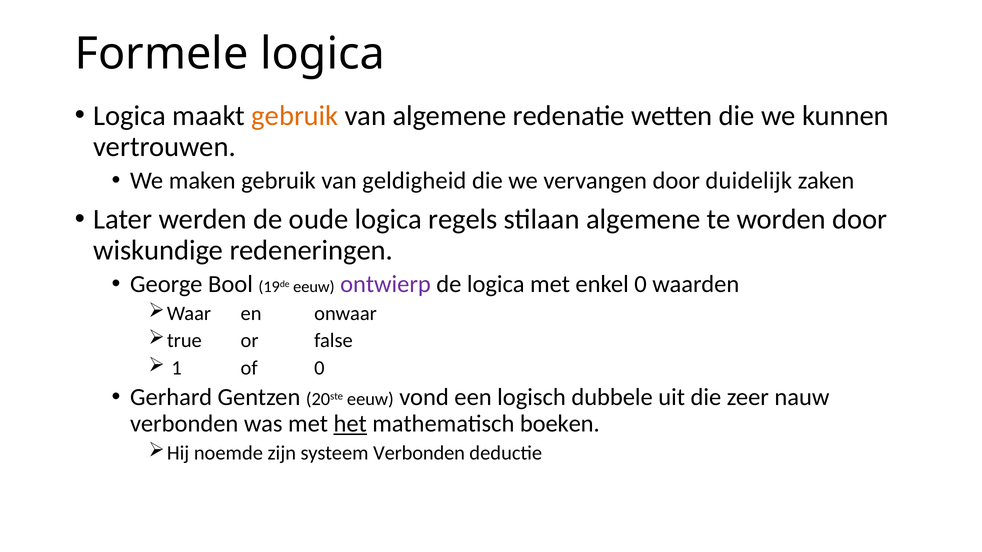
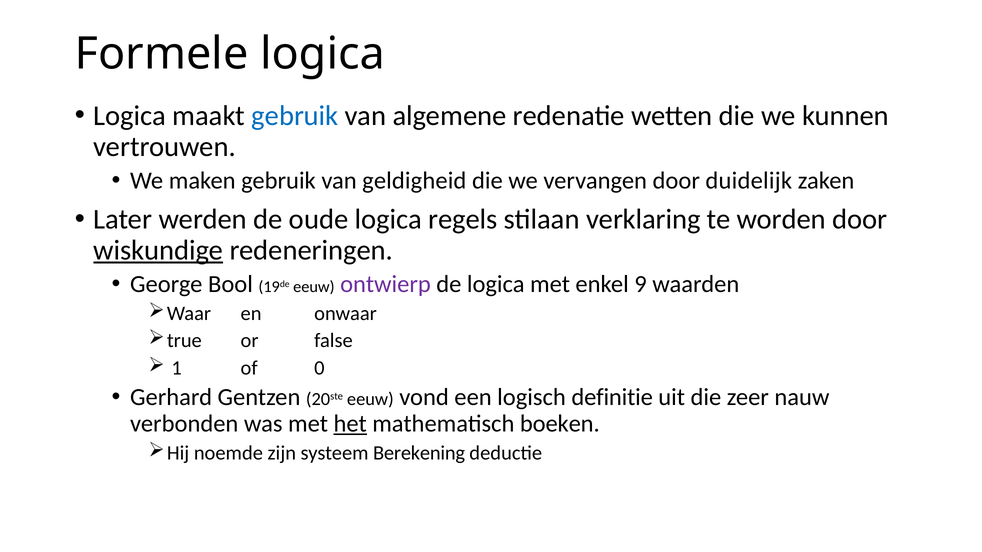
gebruik colour: orange -> blue (295, 116)
stilaan algemene: algemene -> verklaring (643, 219)
wiskundige underline: none -> present (158, 250)
enkel 0: 0 -> 9 (641, 284)
dubbele: dubbele -> definitie (612, 397)
systeem Verbonden: Verbonden -> Berekening (419, 453)
